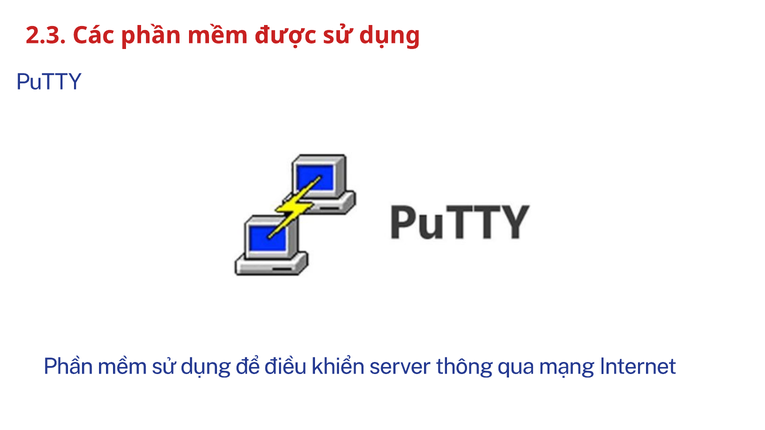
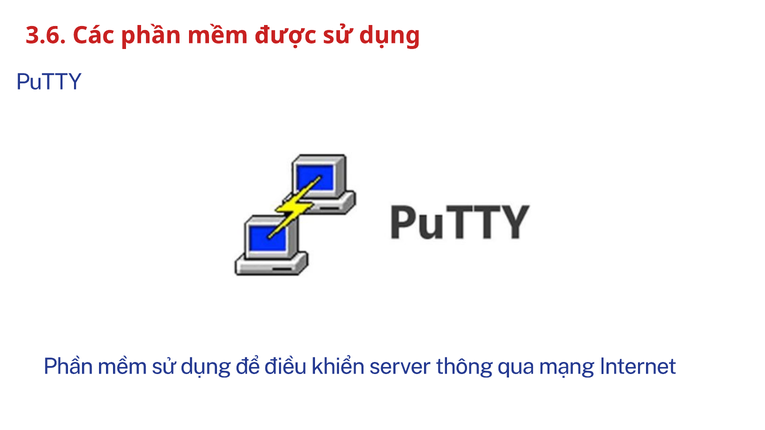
2.3: 2.3 -> 3.6 (46, 35)
